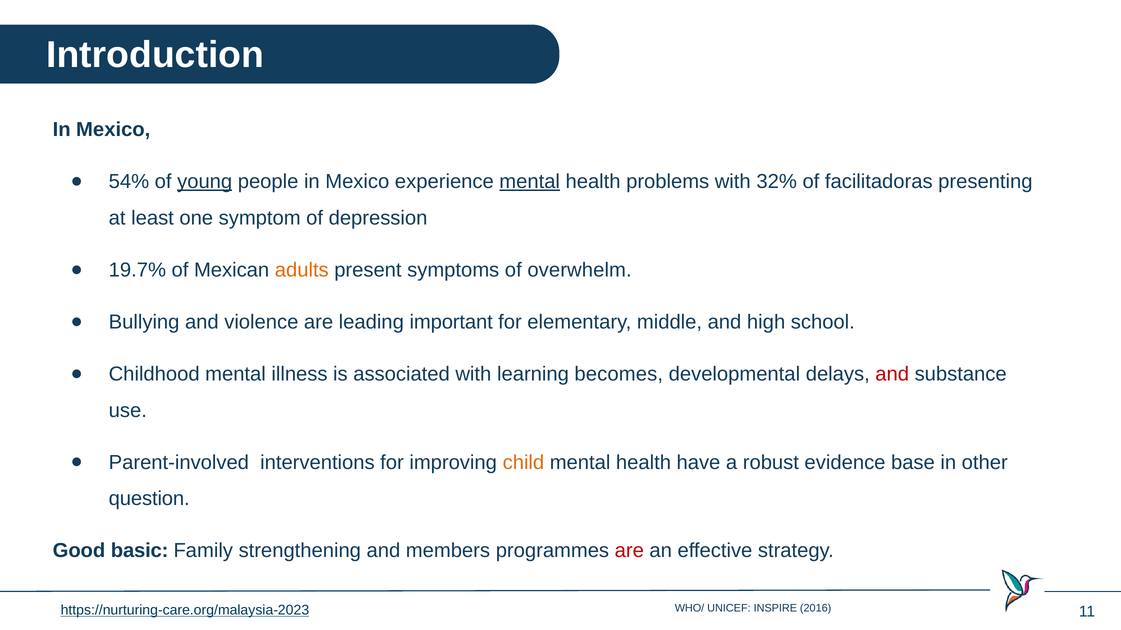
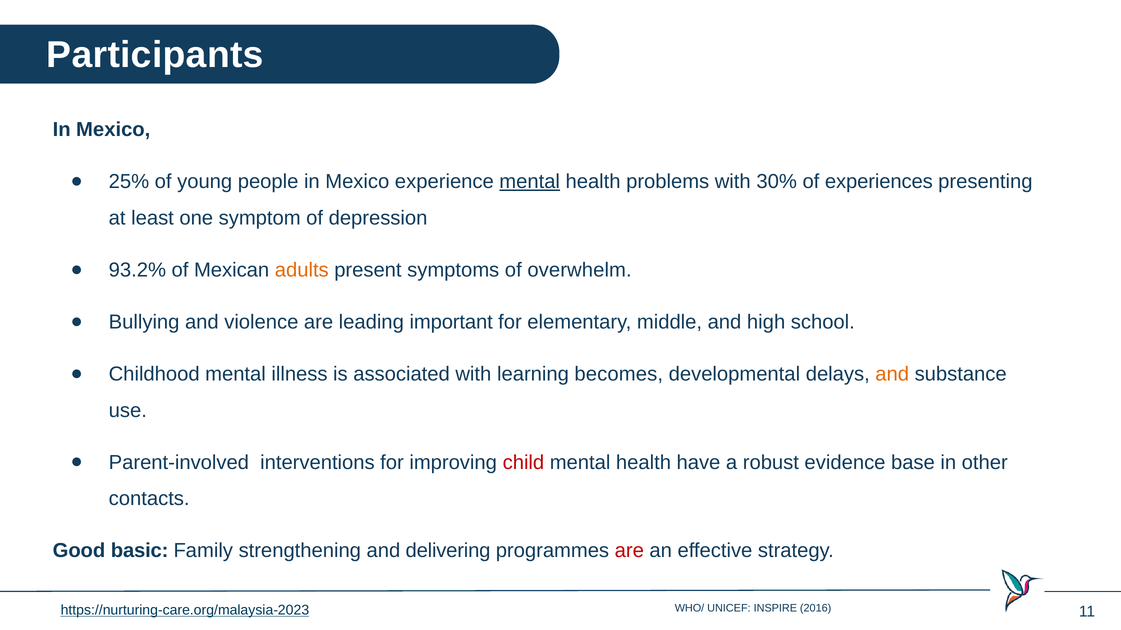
Introduction: Introduction -> Participants (155, 55)
54%: 54% -> 25% (129, 182)
young underline: present -> none (205, 182)
32%: 32% -> 30% (777, 182)
facilitadoras: facilitadoras -> experiences (879, 182)
19.7%: 19.7% -> 93.2% (137, 270)
and colour: red -> orange (892, 374)
child colour: orange -> red (523, 463)
question: question -> contacts (149, 499)
members: members -> delivering (448, 551)
